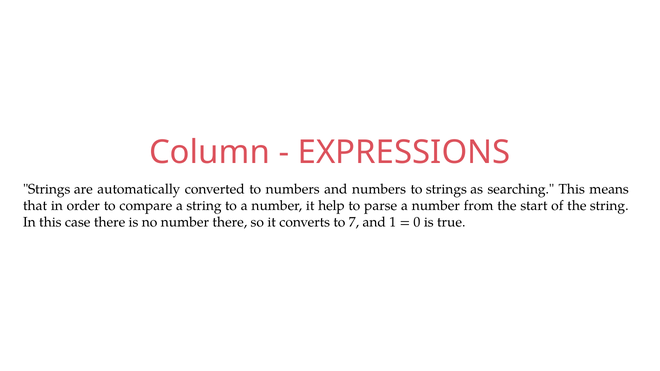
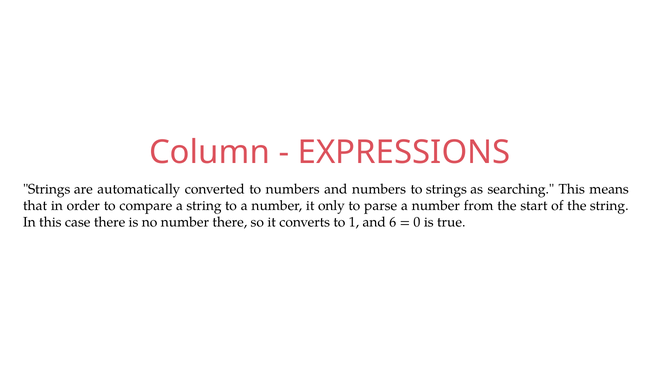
help: help -> only (332, 206)
7: 7 -> 1 (354, 223)
1: 1 -> 6 (393, 223)
